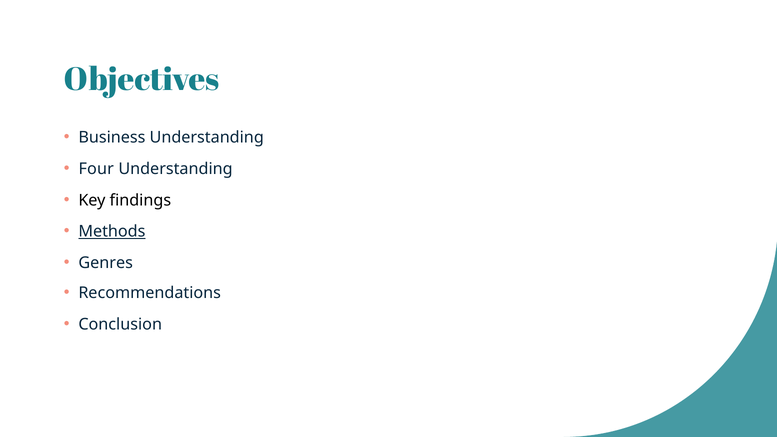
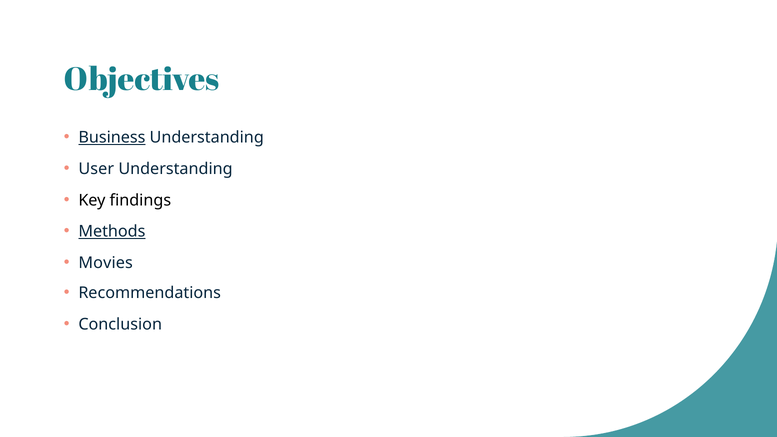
Business underline: none -> present (112, 138)
Four: Four -> User (96, 169)
Genres: Genres -> Movies (106, 263)
